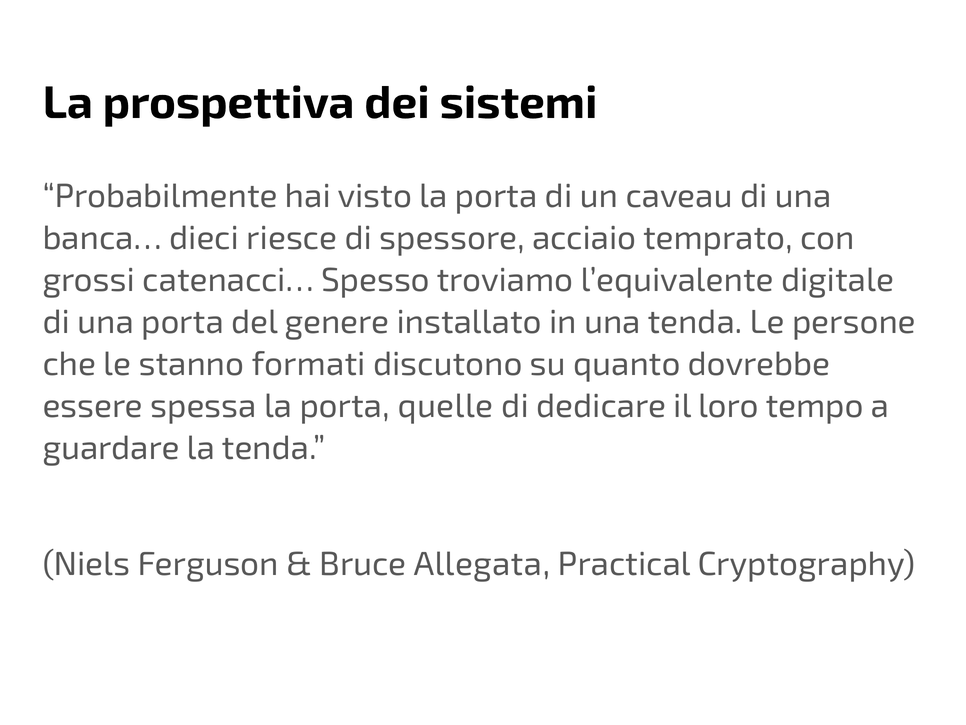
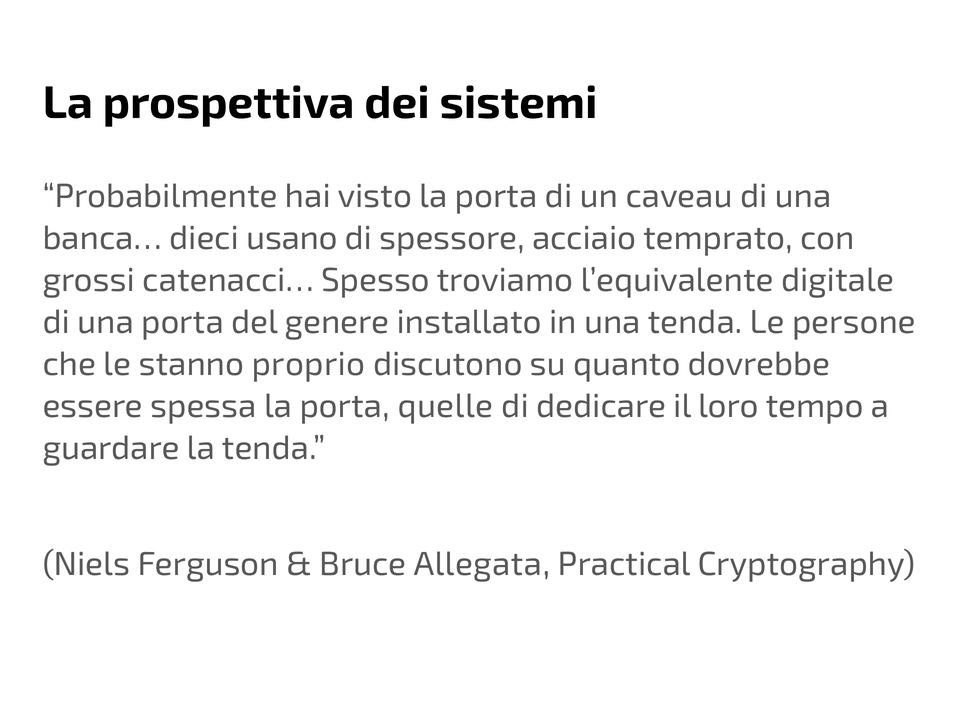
riesce: riesce -> usano (292, 238)
formati: formati -> proprio (308, 364)
